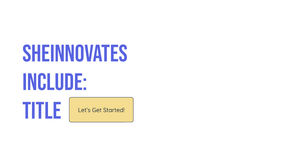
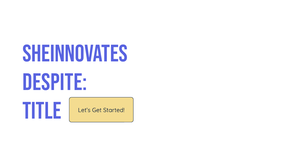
Include: Include -> Despite (55, 82)
